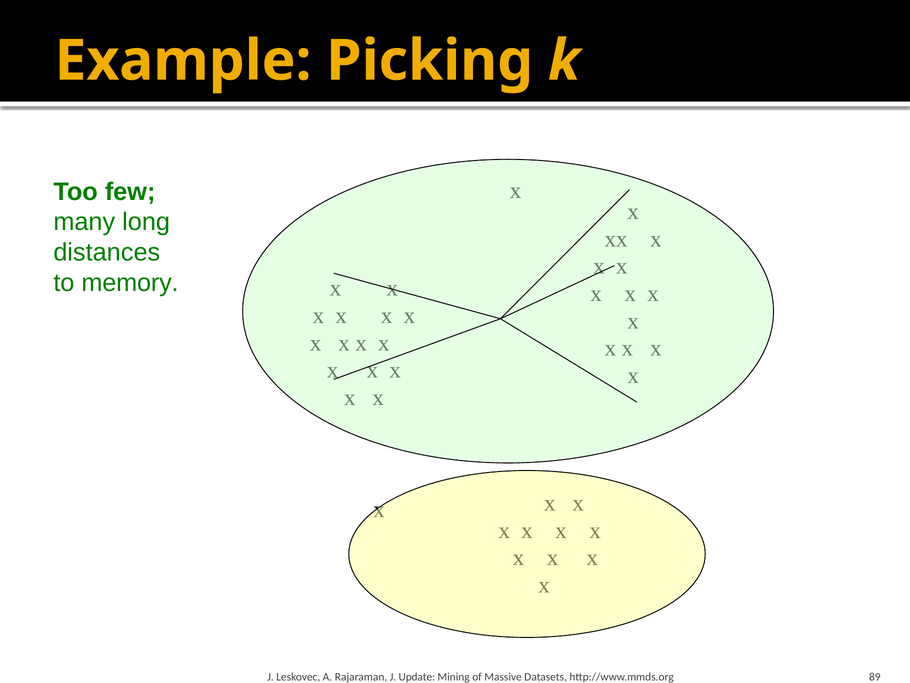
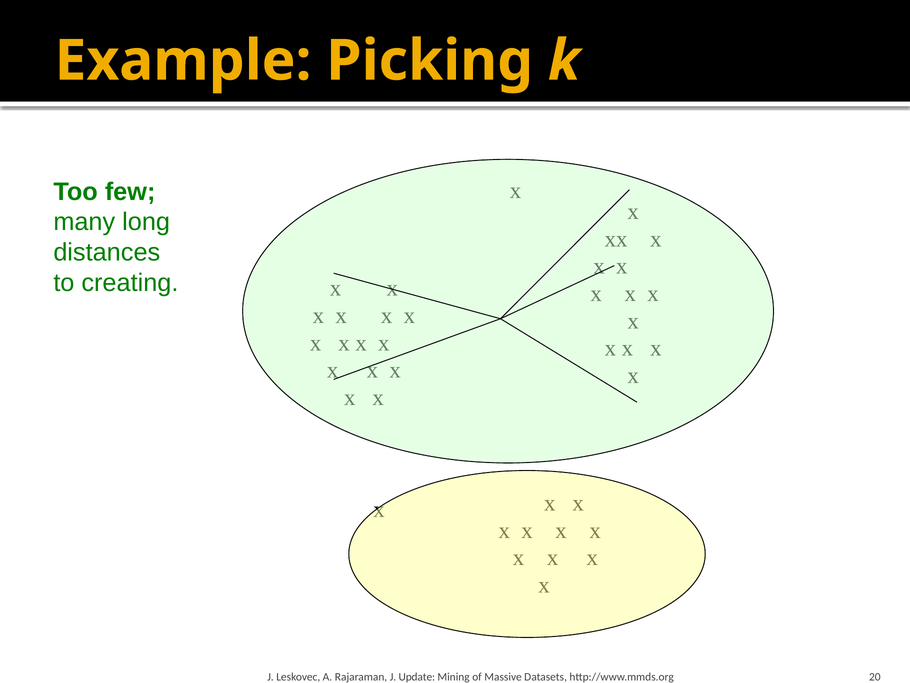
memory: memory -> creating (130, 283)
89: 89 -> 20 (875, 676)
